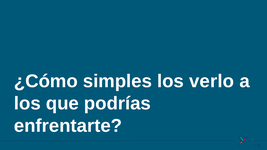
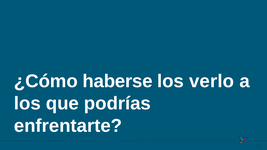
simples: simples -> haberse (118, 81)
